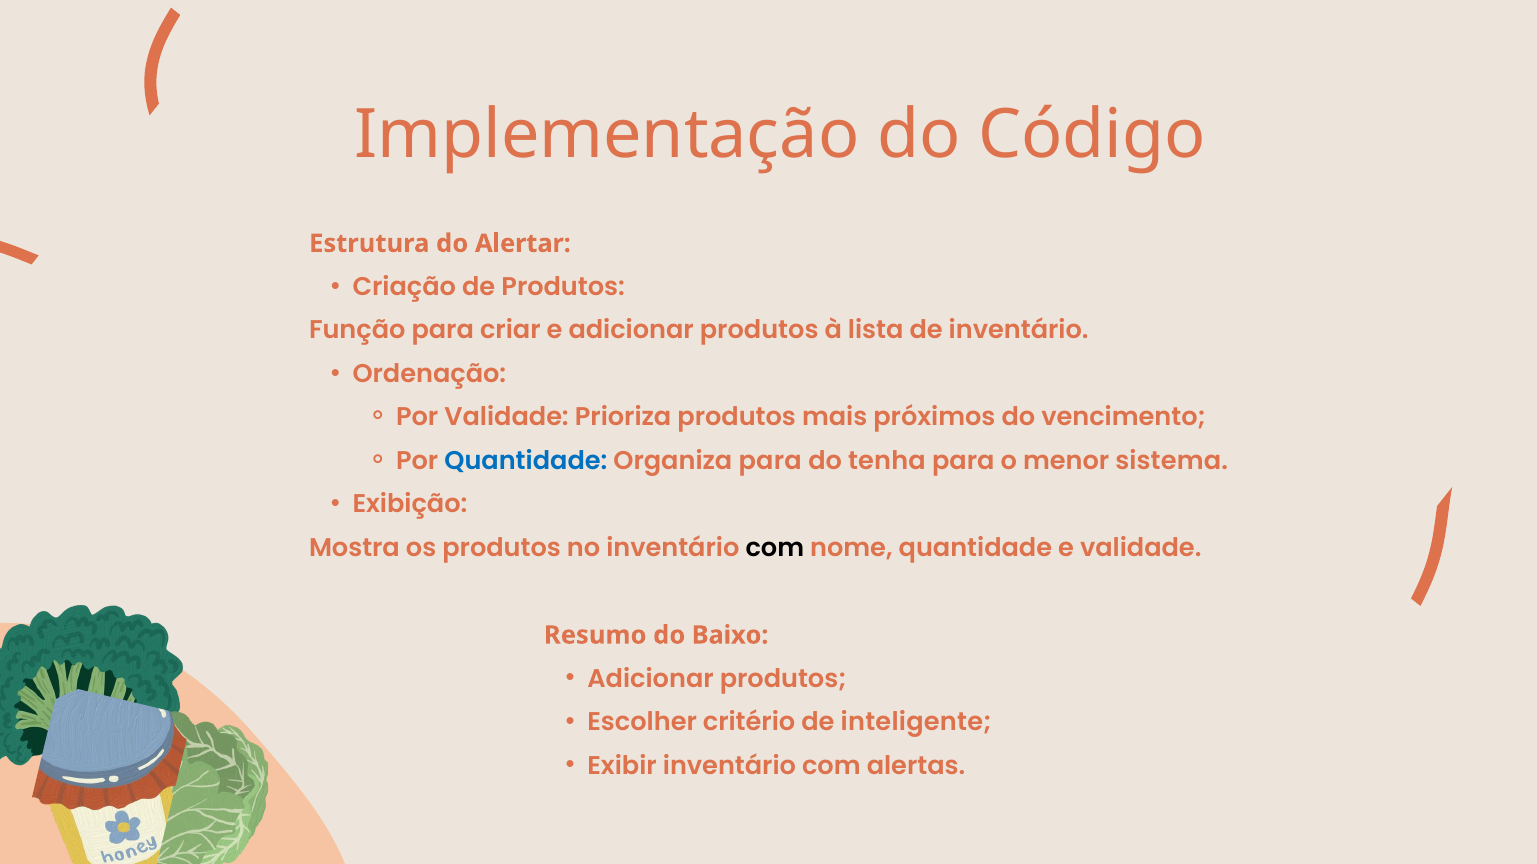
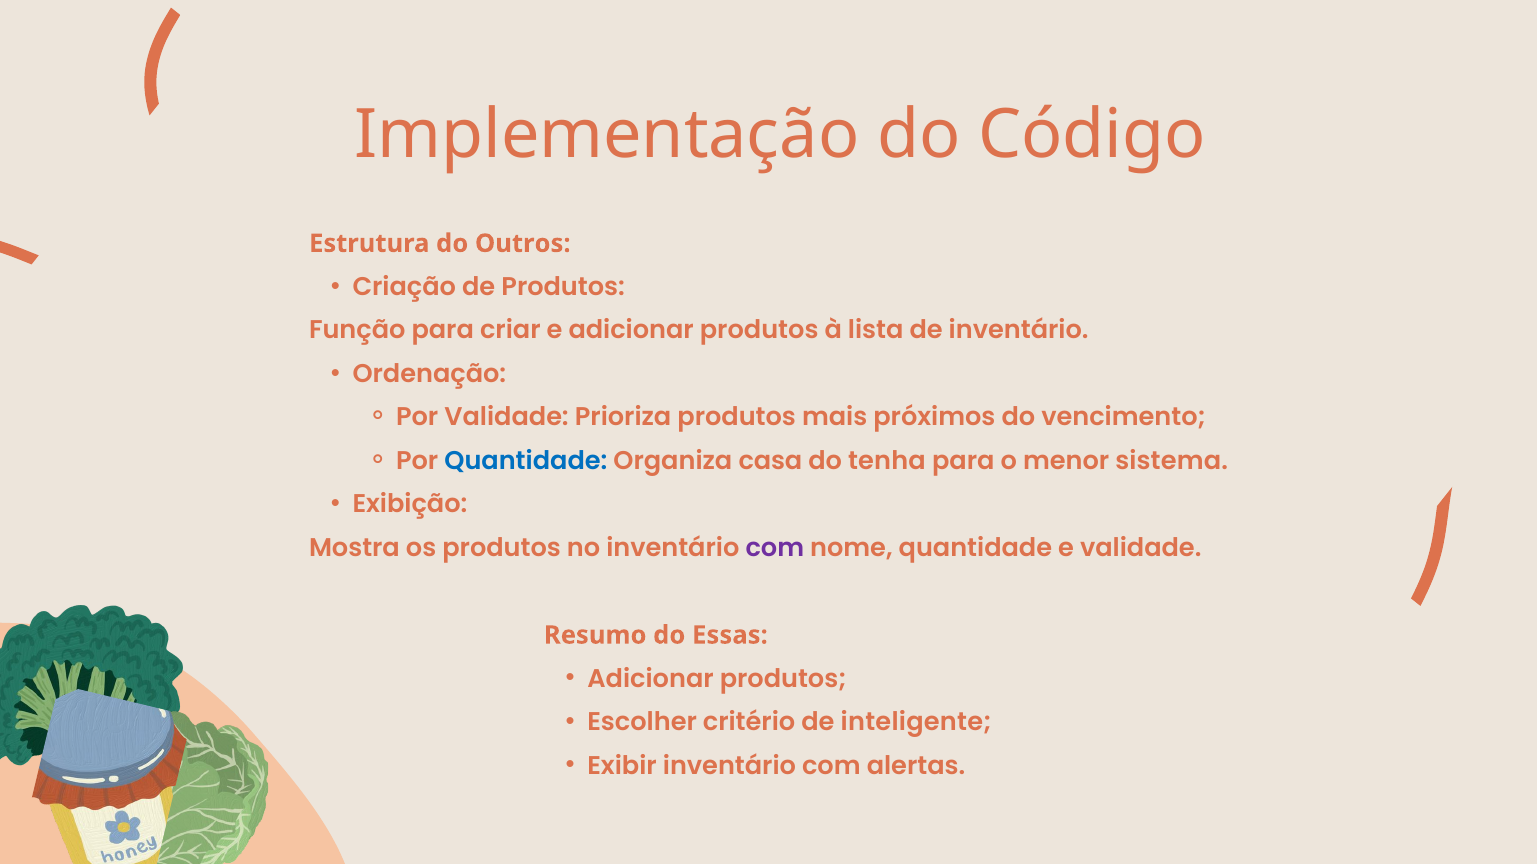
Alertar: Alertar -> Outros (523, 244)
Organiza para: para -> casa (770, 461)
com colour: black -> purple (775, 548)
Baixo: Baixo -> Essas (730, 636)
